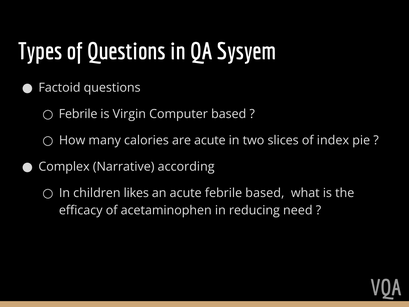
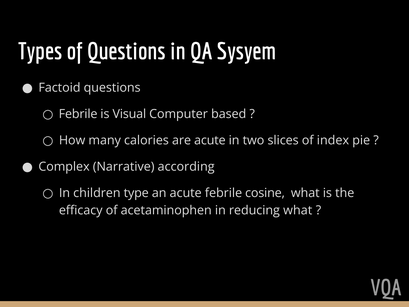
Virgin: Virgin -> Visual (129, 114)
likes: likes -> type (136, 193)
febrile based: based -> cosine (265, 193)
reducing need: need -> what (298, 210)
